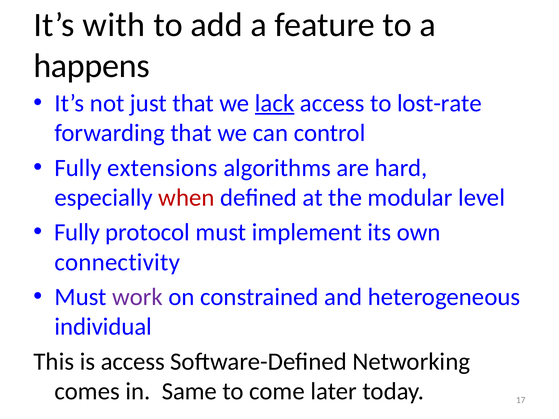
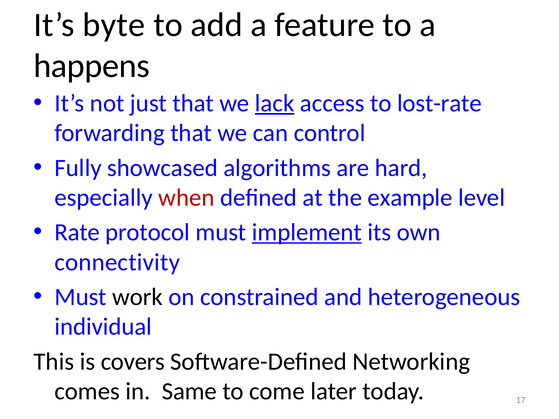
with: with -> byte (114, 25)
extensions: extensions -> showcased (162, 168)
modular: modular -> example (410, 198)
Fully: Fully -> Rate (77, 233)
implement underline: none -> present (307, 233)
work colour: purple -> black (137, 297)
is access: access -> covers (133, 362)
